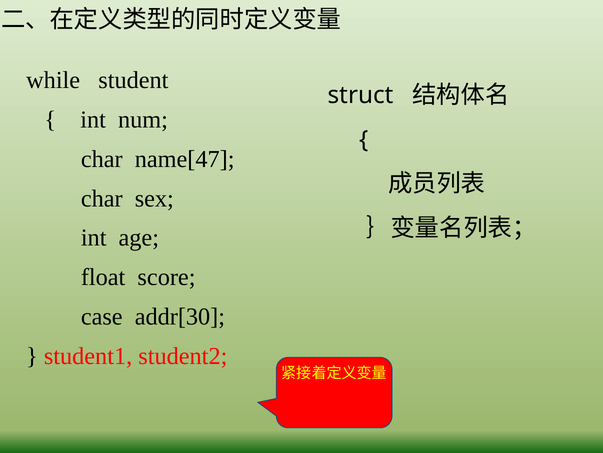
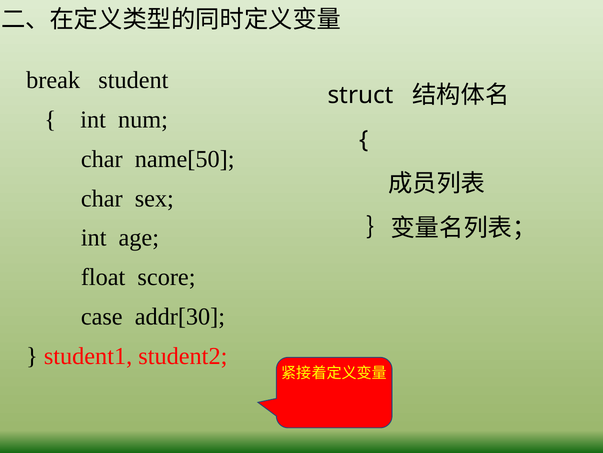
while: while -> break (53, 80)
name[47: name[47 -> name[50 (185, 159)
